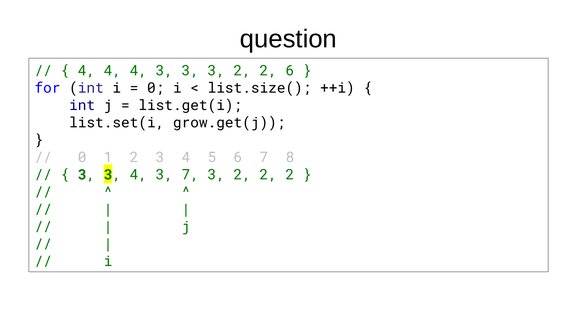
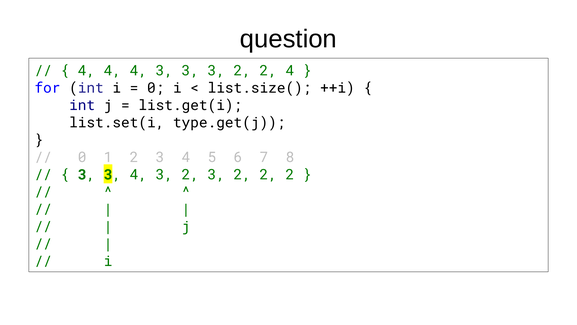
2 6: 6 -> 4 (290, 71)
grow.get(j: grow.get(j -> type.get(j (229, 123)
4 3 7: 7 -> 2 (190, 175)
